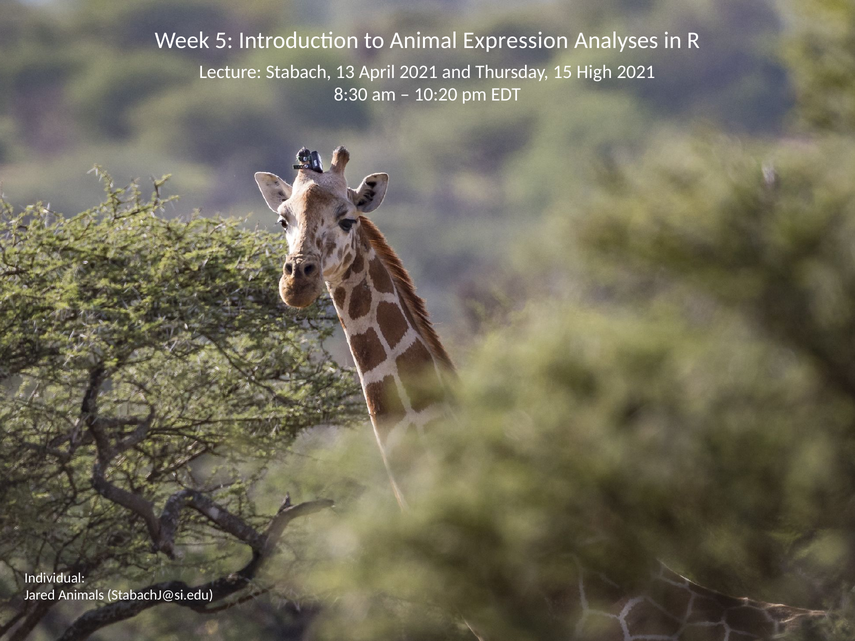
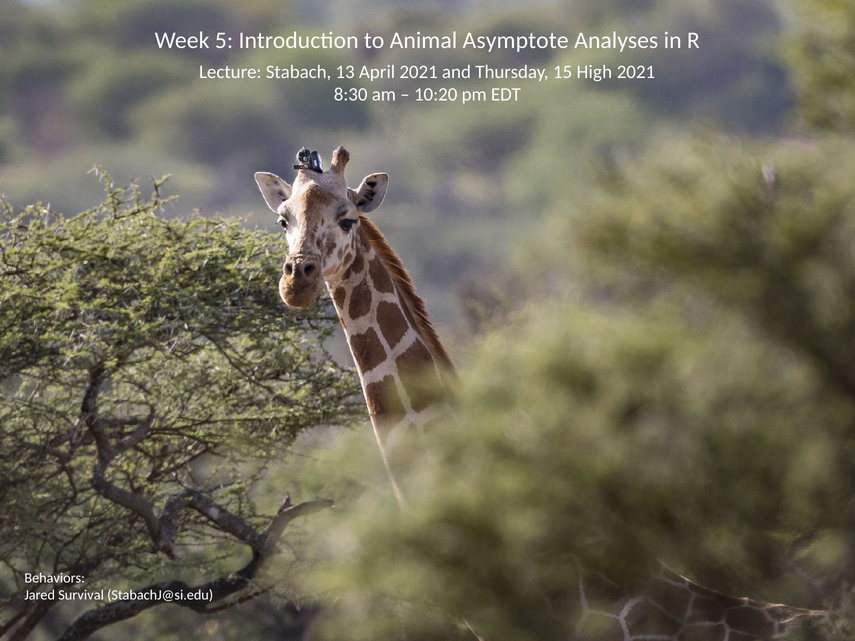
Expression: Expression -> Asymptote (516, 41)
Individual: Individual -> Behaviors (55, 578)
Animals: Animals -> Survival (81, 595)
